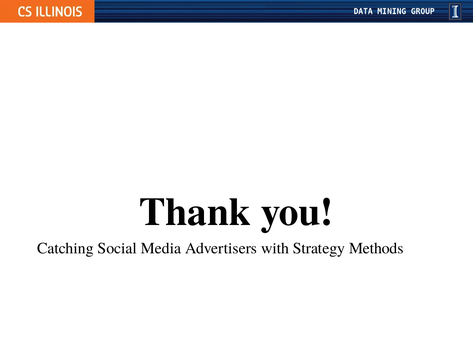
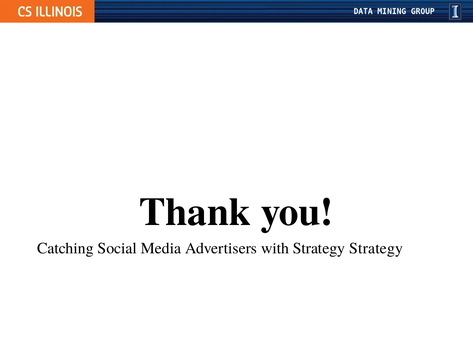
Strategy Methods: Methods -> Strategy (376, 248)
